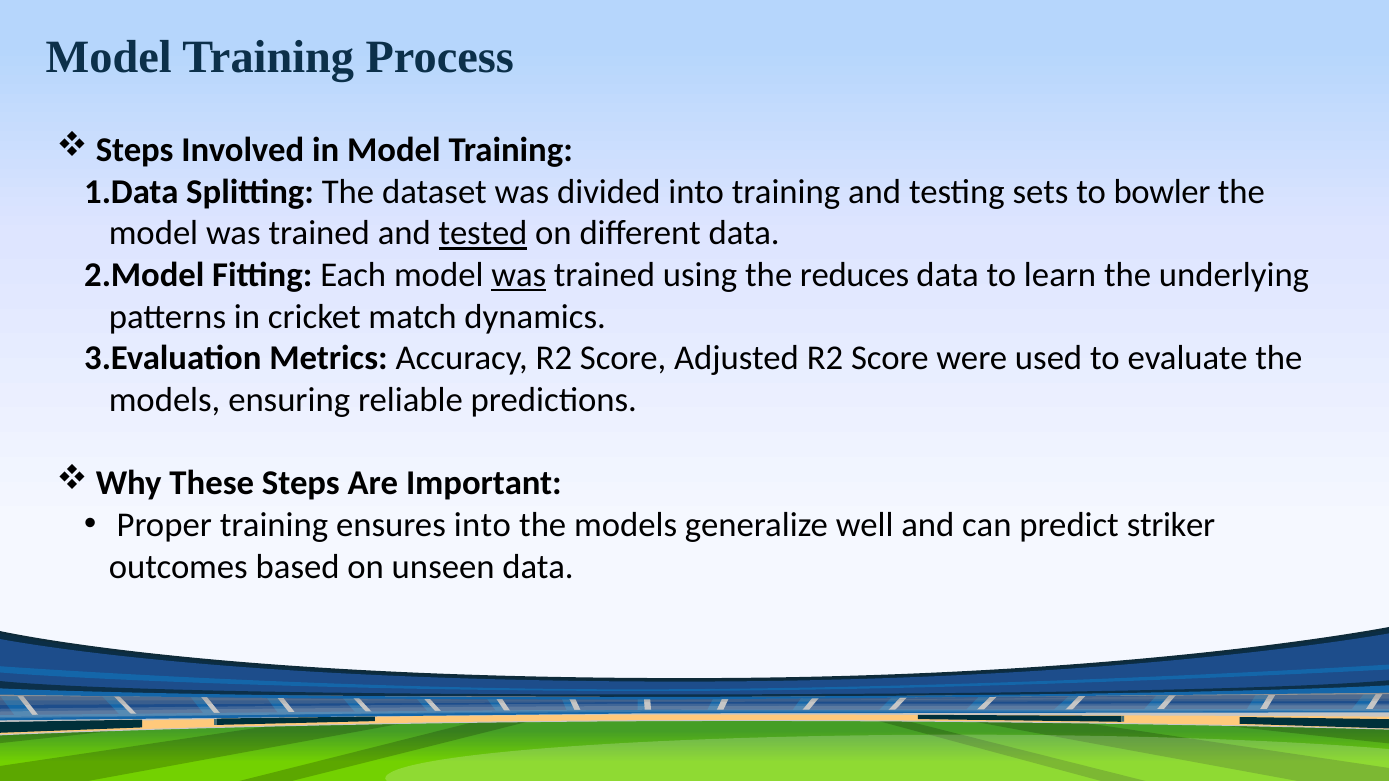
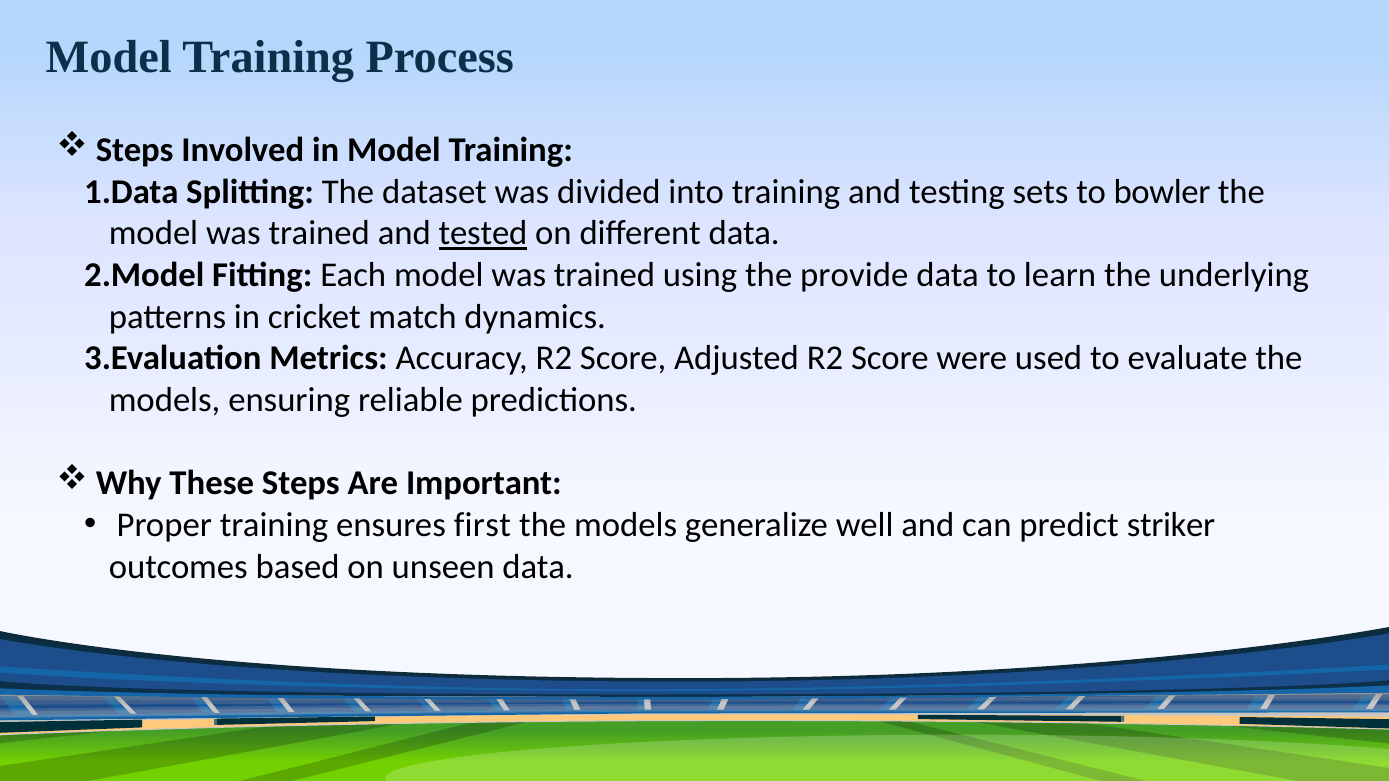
was underline: present -> none (519, 275)
reduces: reduces -> provide (854, 275)
ensures into: into -> first (482, 525)
